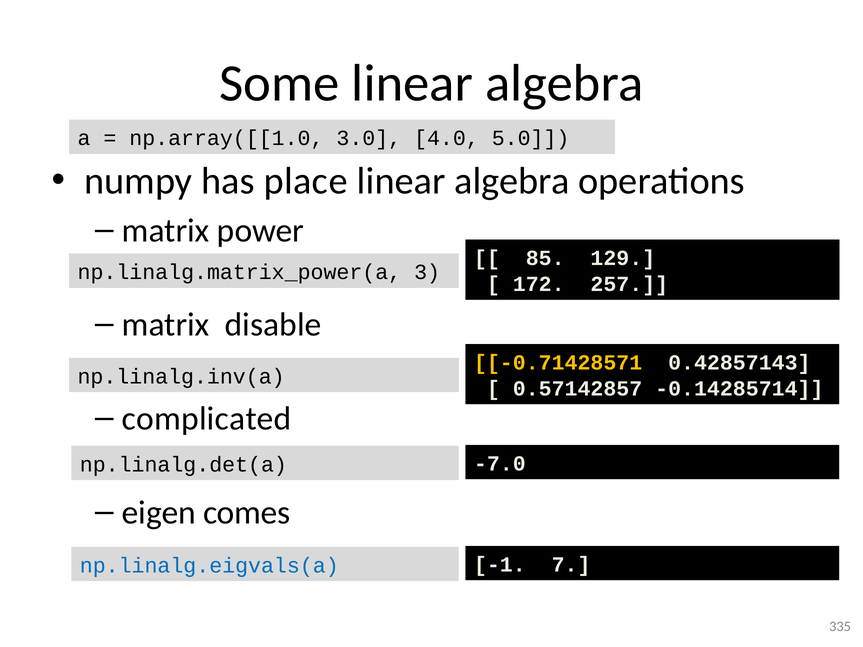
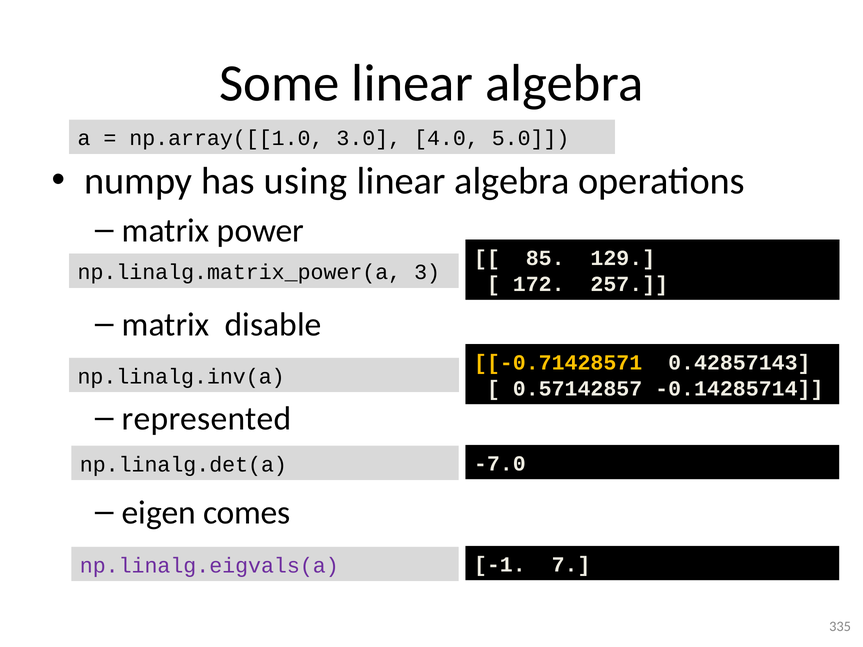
place: place -> using (306, 181)
complicated: complicated -> represented (207, 419)
np.linalg.eigvals(a colour: blue -> purple (209, 566)
